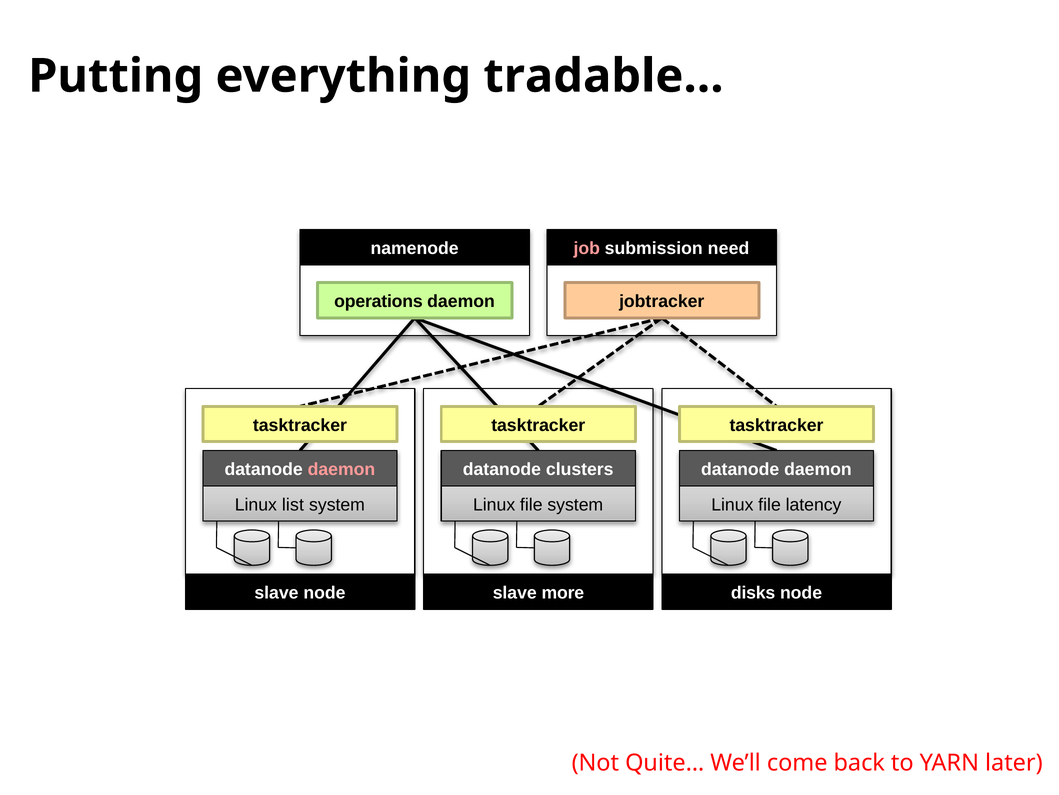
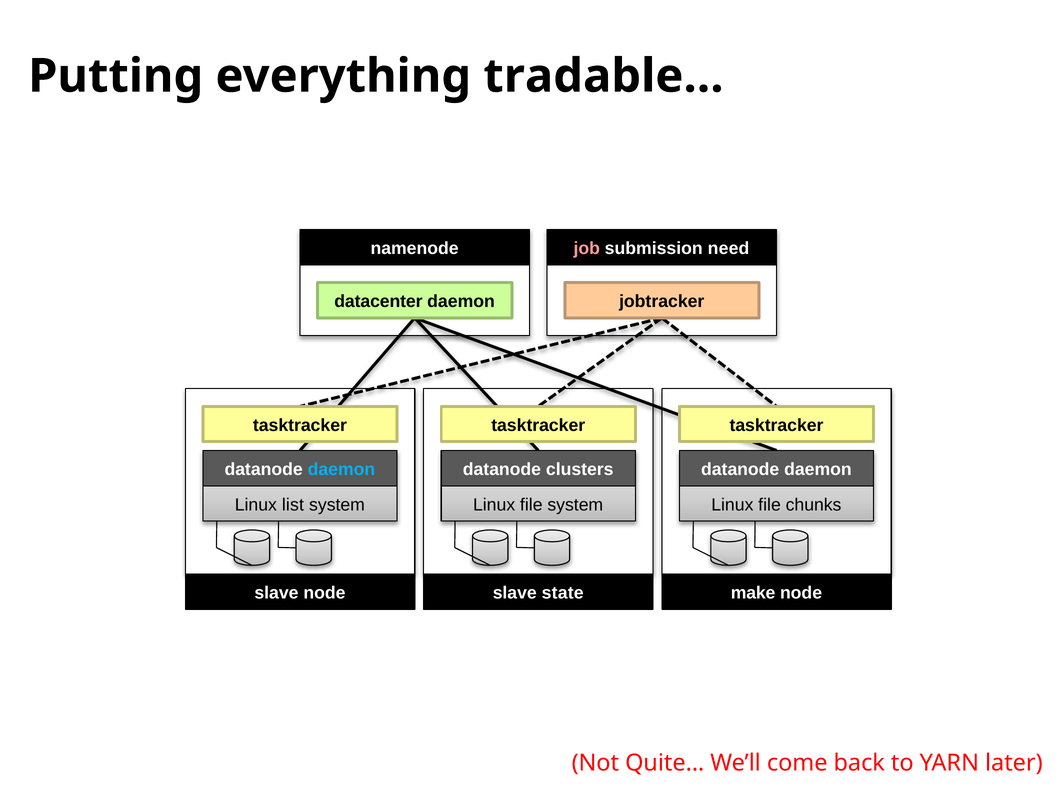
operations: operations -> datacenter (378, 301)
daemon colour: pink -> light blue (341, 469)
latency: latency -> chunks (814, 504)
more: more -> state (563, 592)
disks: disks -> make (753, 592)
